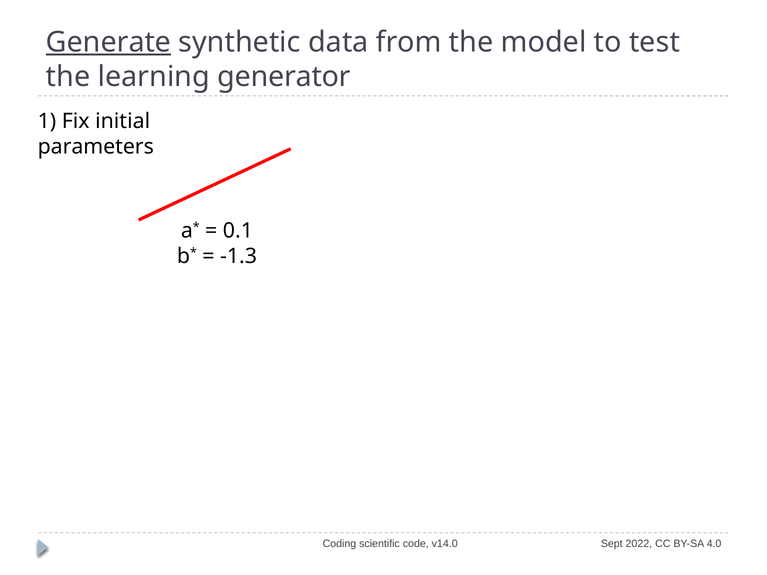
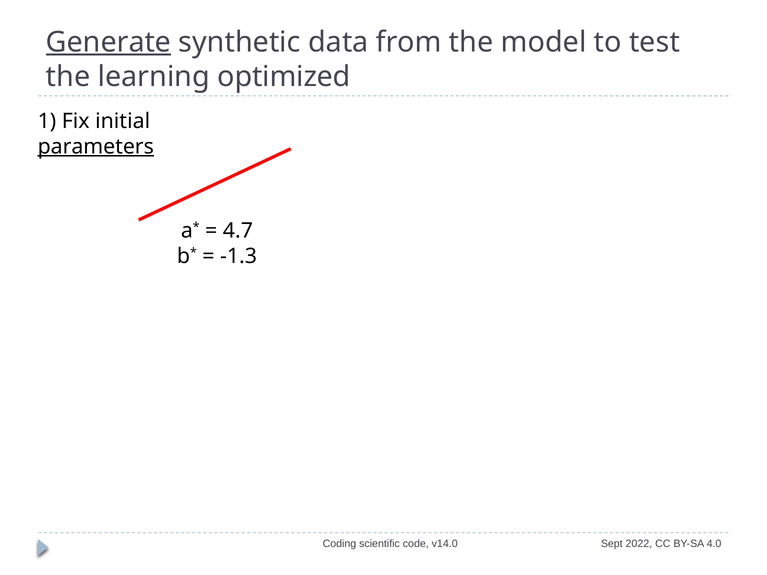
generator: generator -> optimized (284, 77)
parameters underline: none -> present (96, 147)
0.1: 0.1 -> 4.7 (238, 231)
